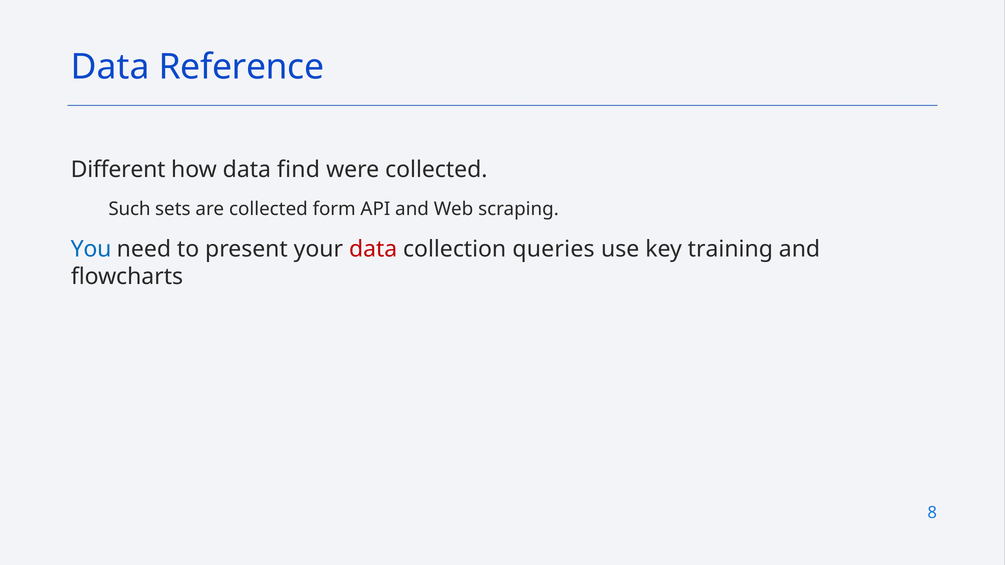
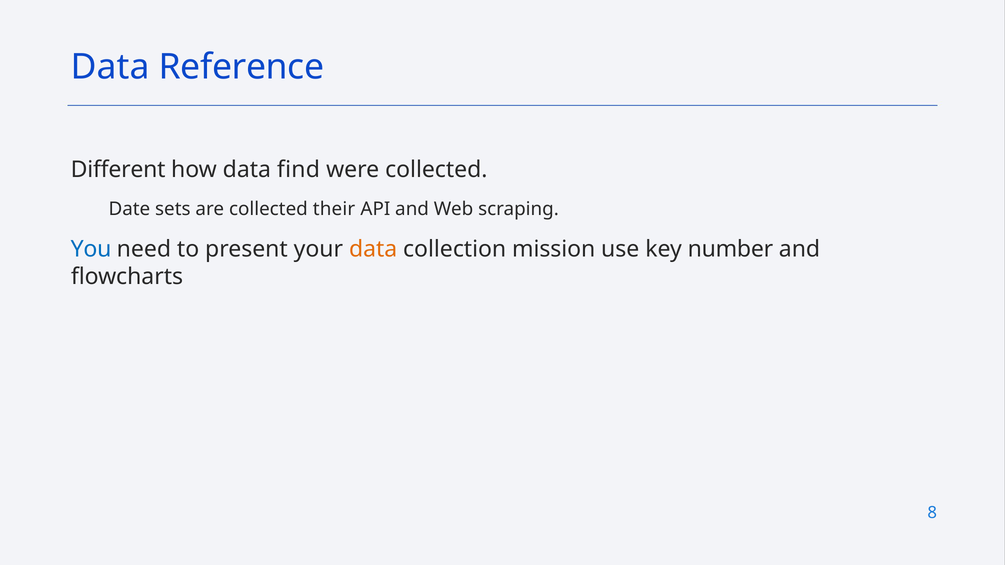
Such: Such -> Date (129, 209)
form: form -> their (334, 209)
data colour: red -> orange (373, 249)
queries: queries -> mission (554, 249)
training: training -> number (730, 249)
